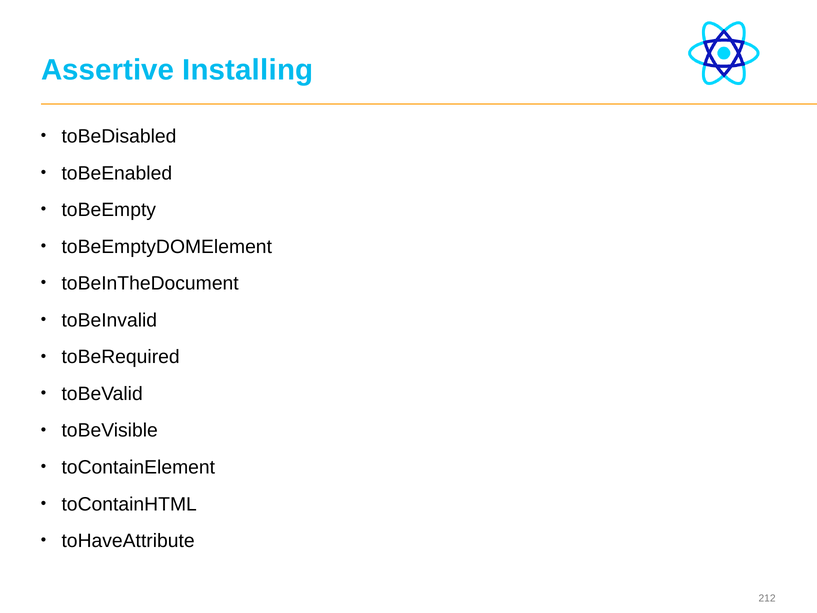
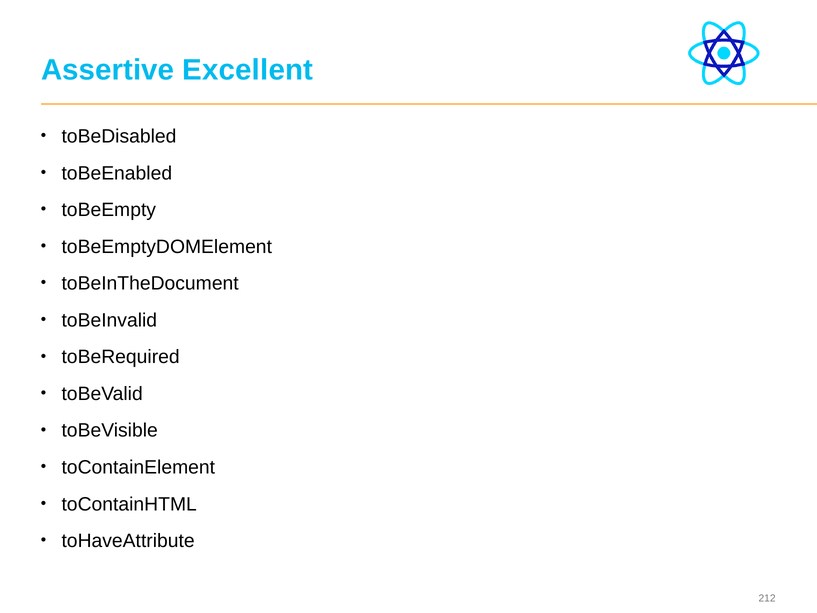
Installing: Installing -> Excellent (248, 70)
